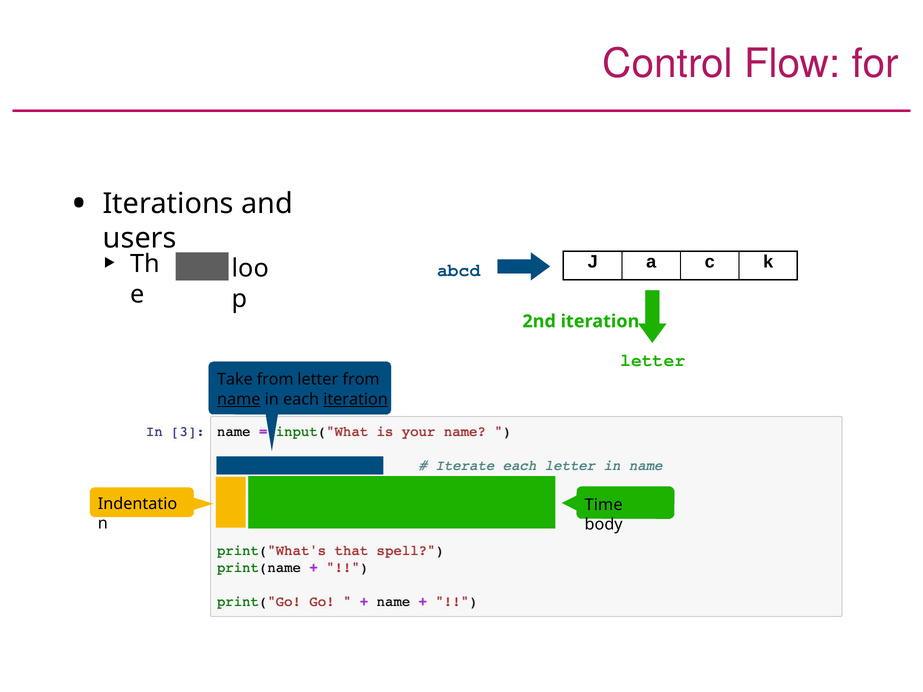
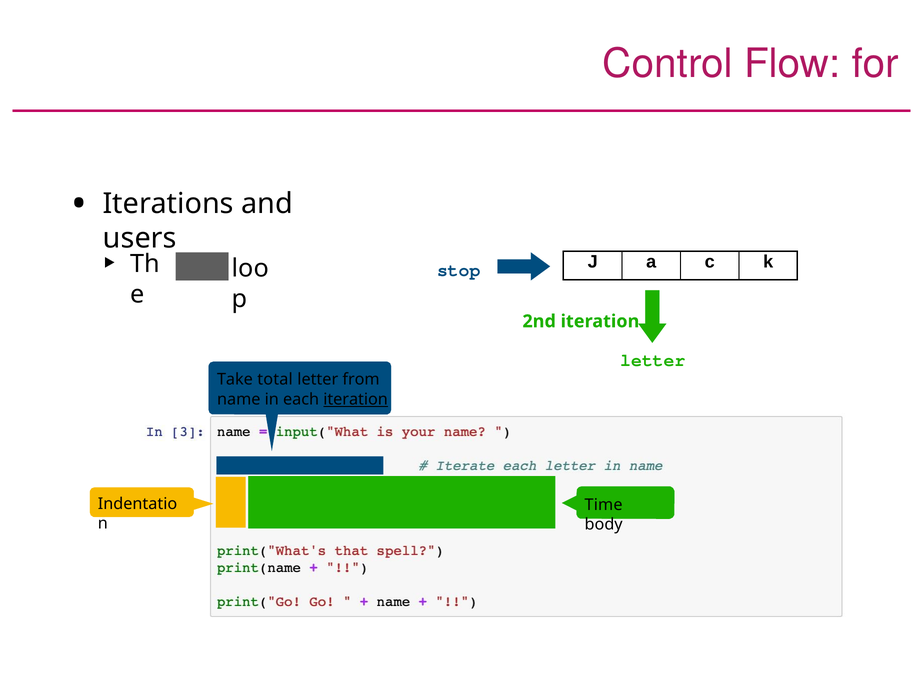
abcd: abcd -> stop (459, 270)
Take from: from -> total (275, 380)
name underline: present -> none (239, 400)
